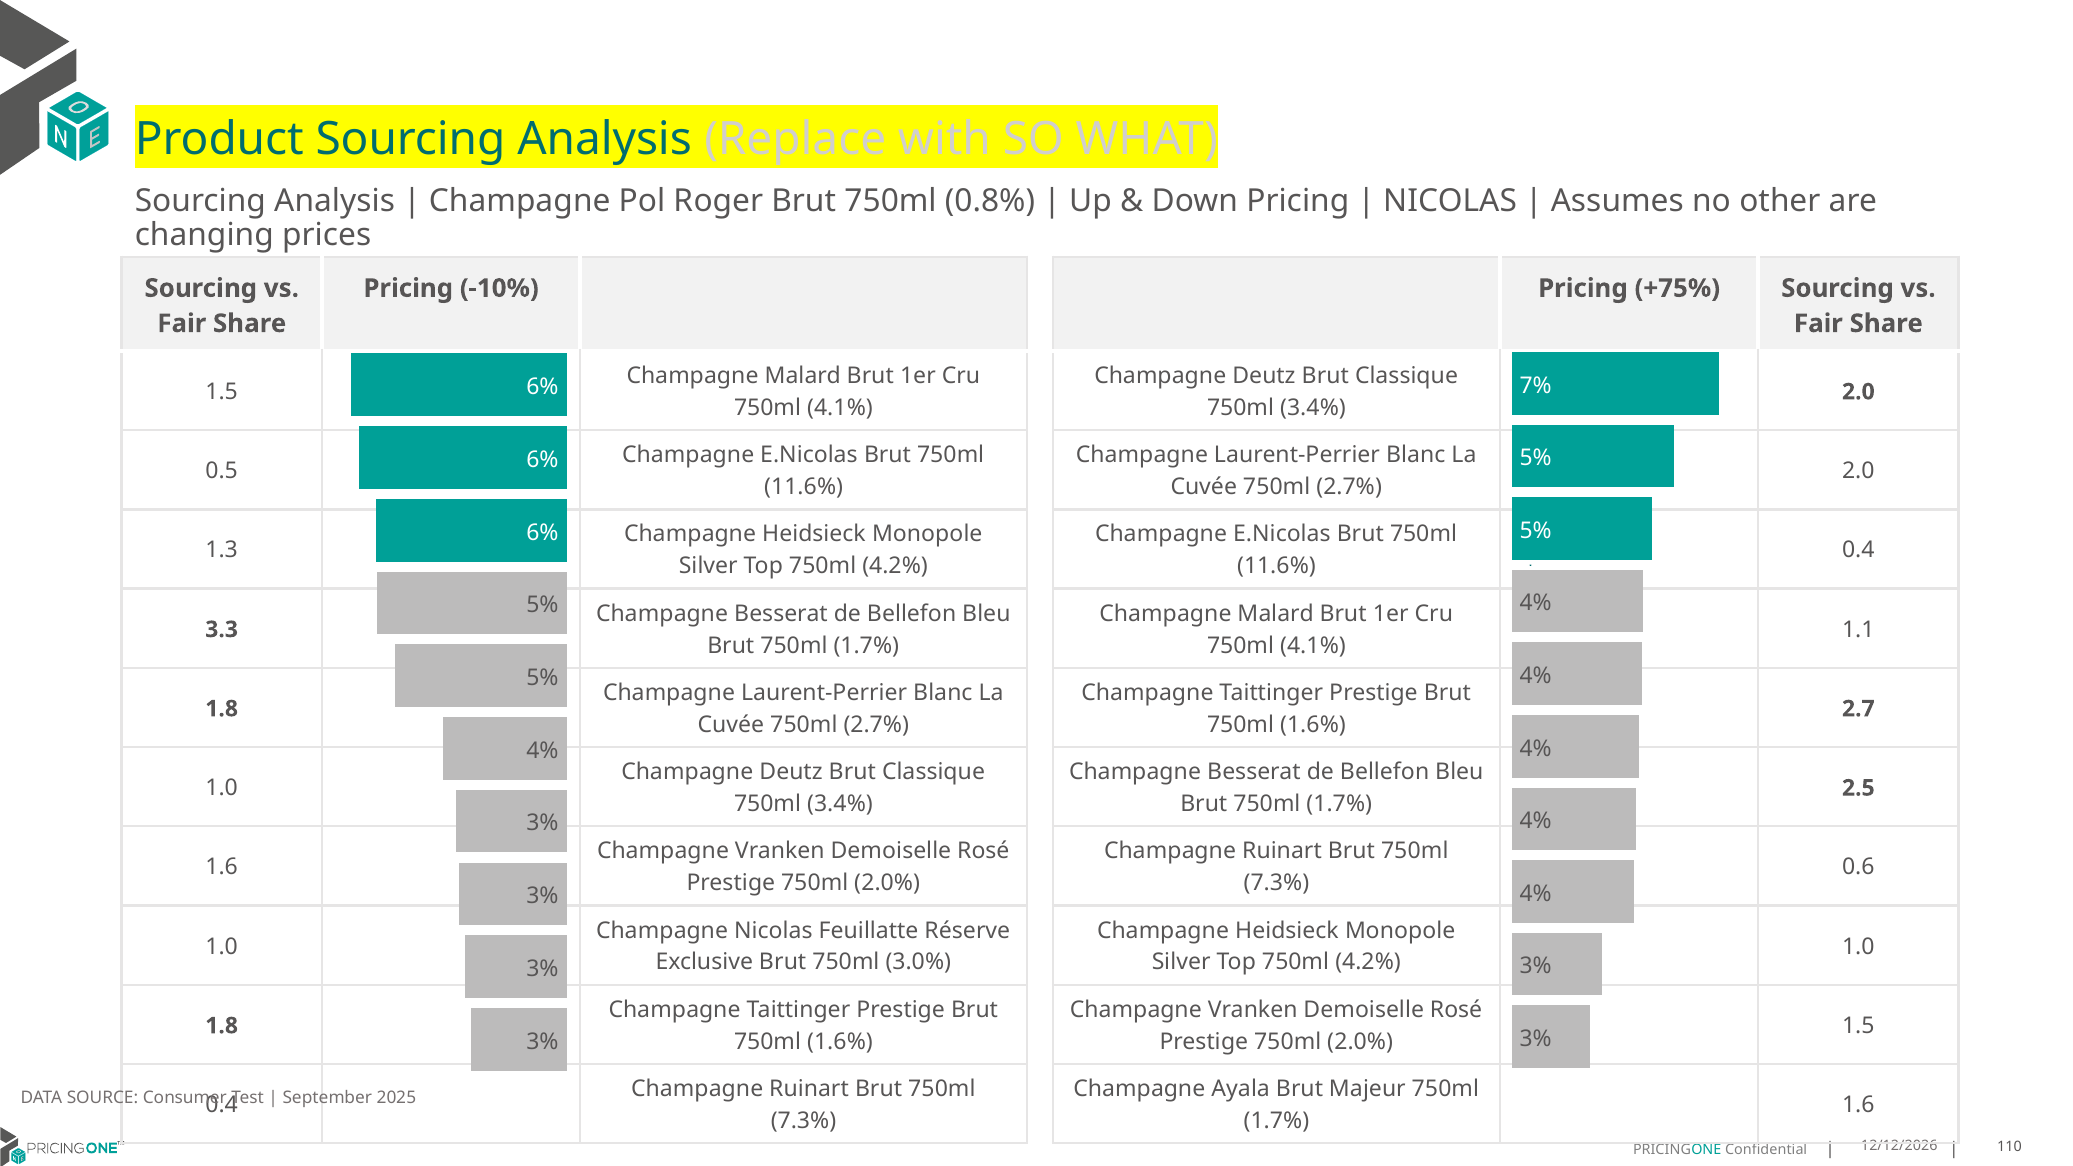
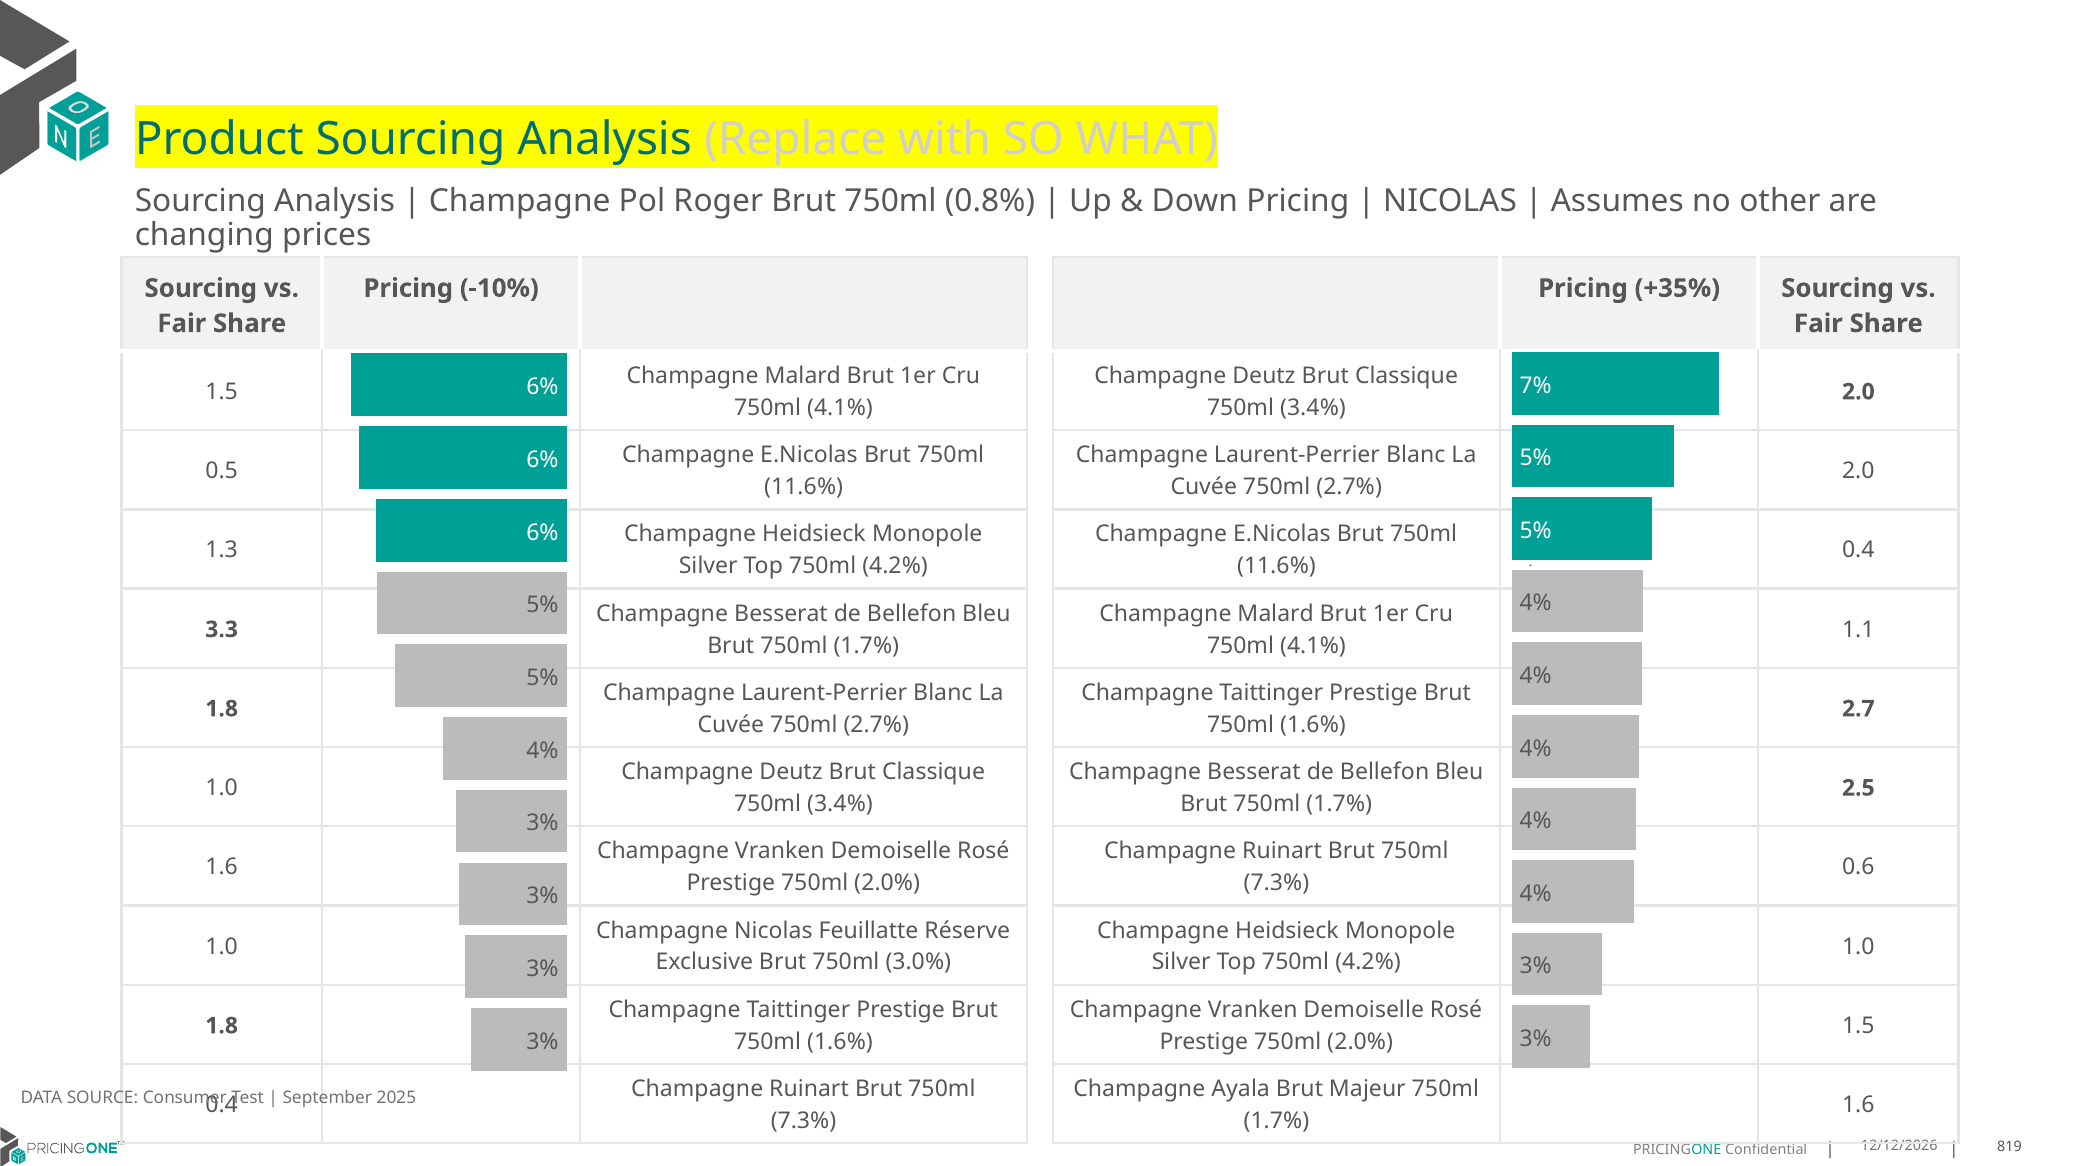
+75%: +75% -> +35% (1677, 288)
110: 110 -> 819 (2010, 1147)
